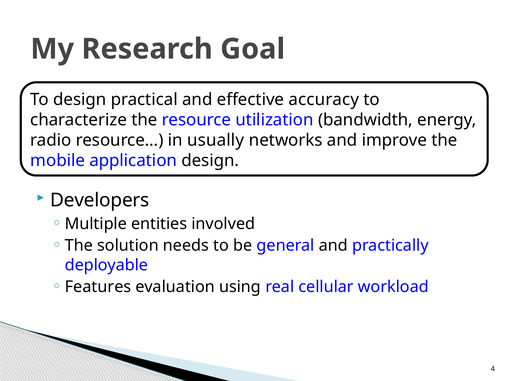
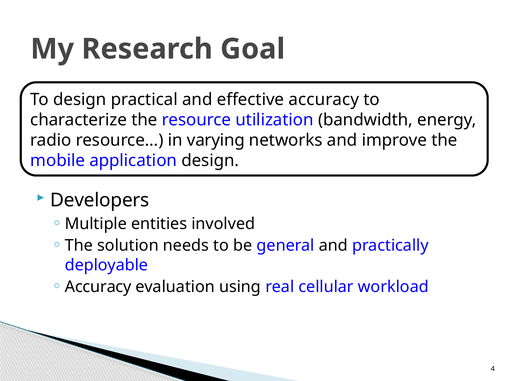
usually: usually -> varying (216, 140)
Features: Features -> Accuracy (98, 286)
